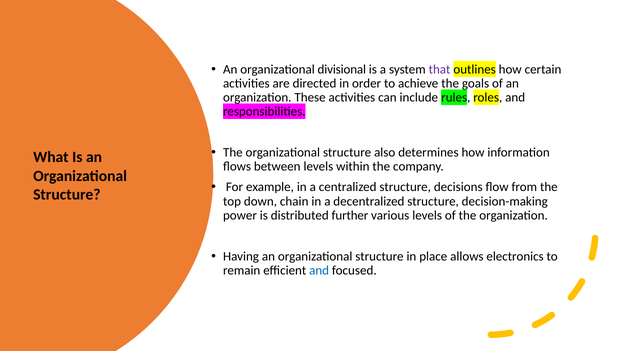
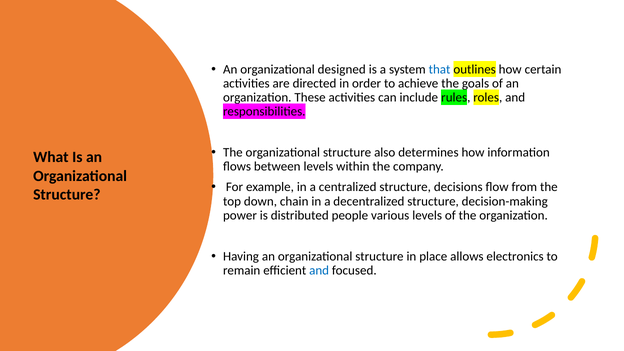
divisional: divisional -> designed (342, 69)
that colour: purple -> blue (440, 69)
further: further -> people (350, 215)
